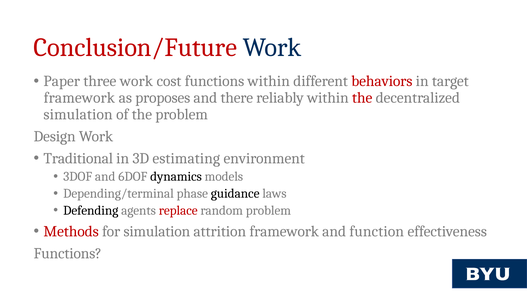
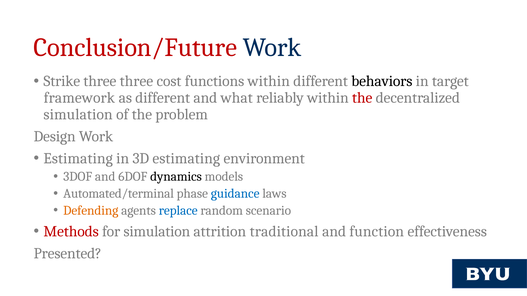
Paper: Paper -> Strike (62, 81)
three work: work -> three (136, 81)
behaviors colour: red -> black (382, 81)
as proposes: proposes -> different (163, 98)
there: there -> what (237, 98)
Traditional: Traditional -> Estimating (78, 159)
Depending/terminal: Depending/terminal -> Automated/terminal (119, 194)
guidance colour: black -> blue (235, 194)
Defending colour: black -> orange (91, 211)
replace colour: red -> blue (178, 211)
random problem: problem -> scenario (268, 211)
attrition framework: framework -> traditional (284, 232)
Functions: Functions -> Presented (68, 254)
